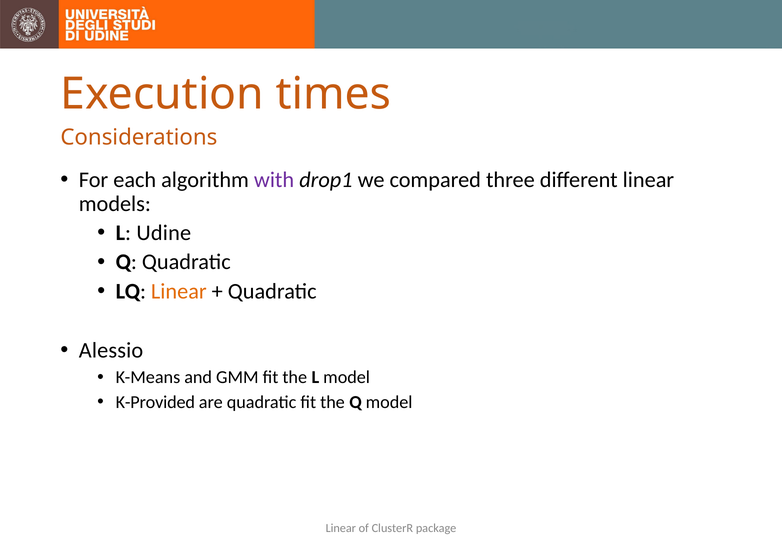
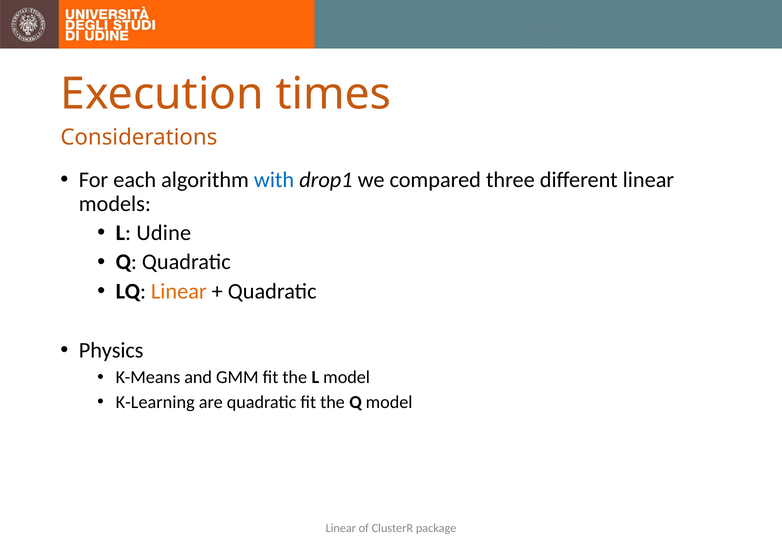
with colour: purple -> blue (274, 180)
Alessio: Alessio -> Physics (111, 350)
K-Provided: K-Provided -> K-Learning (155, 402)
